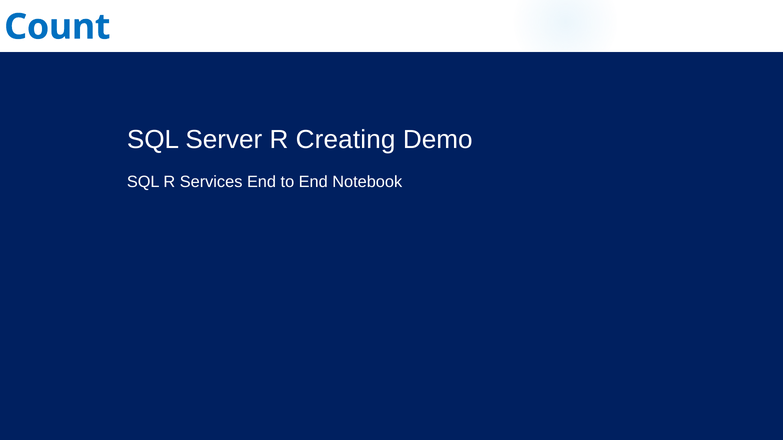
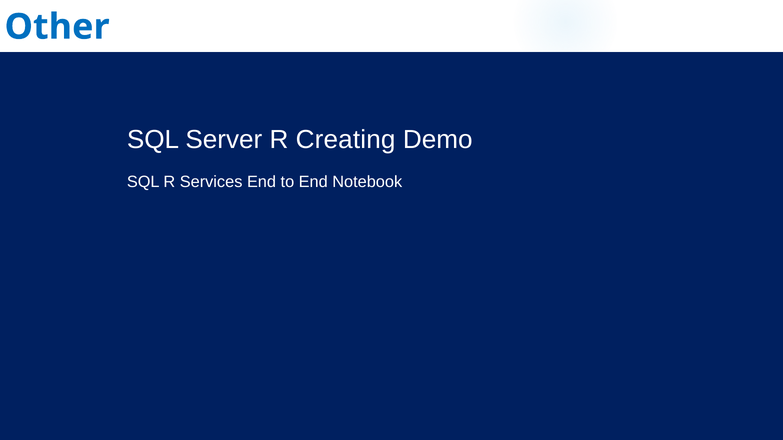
Count: Count -> Other (57, 27)
